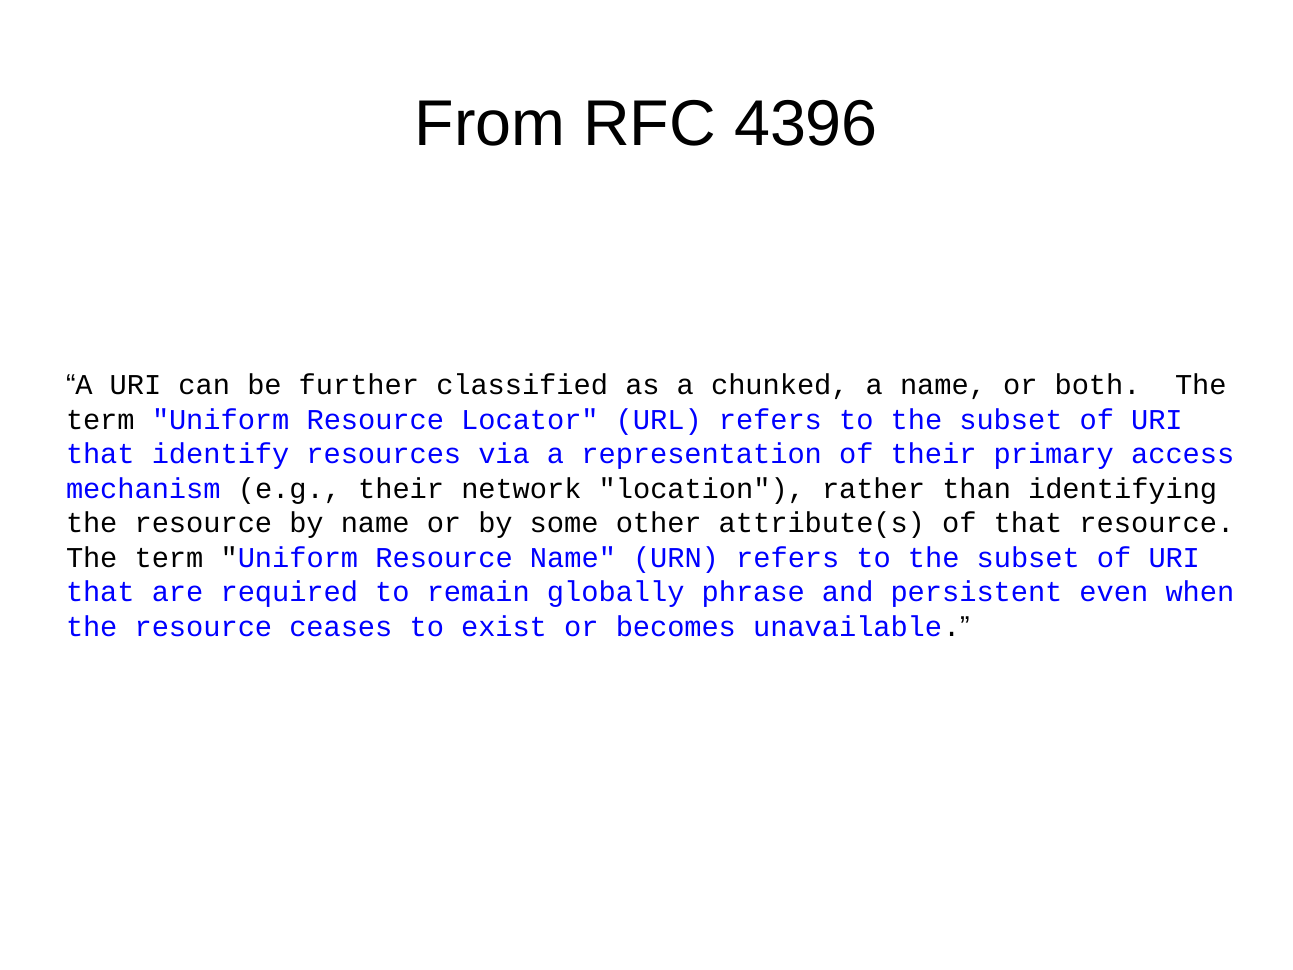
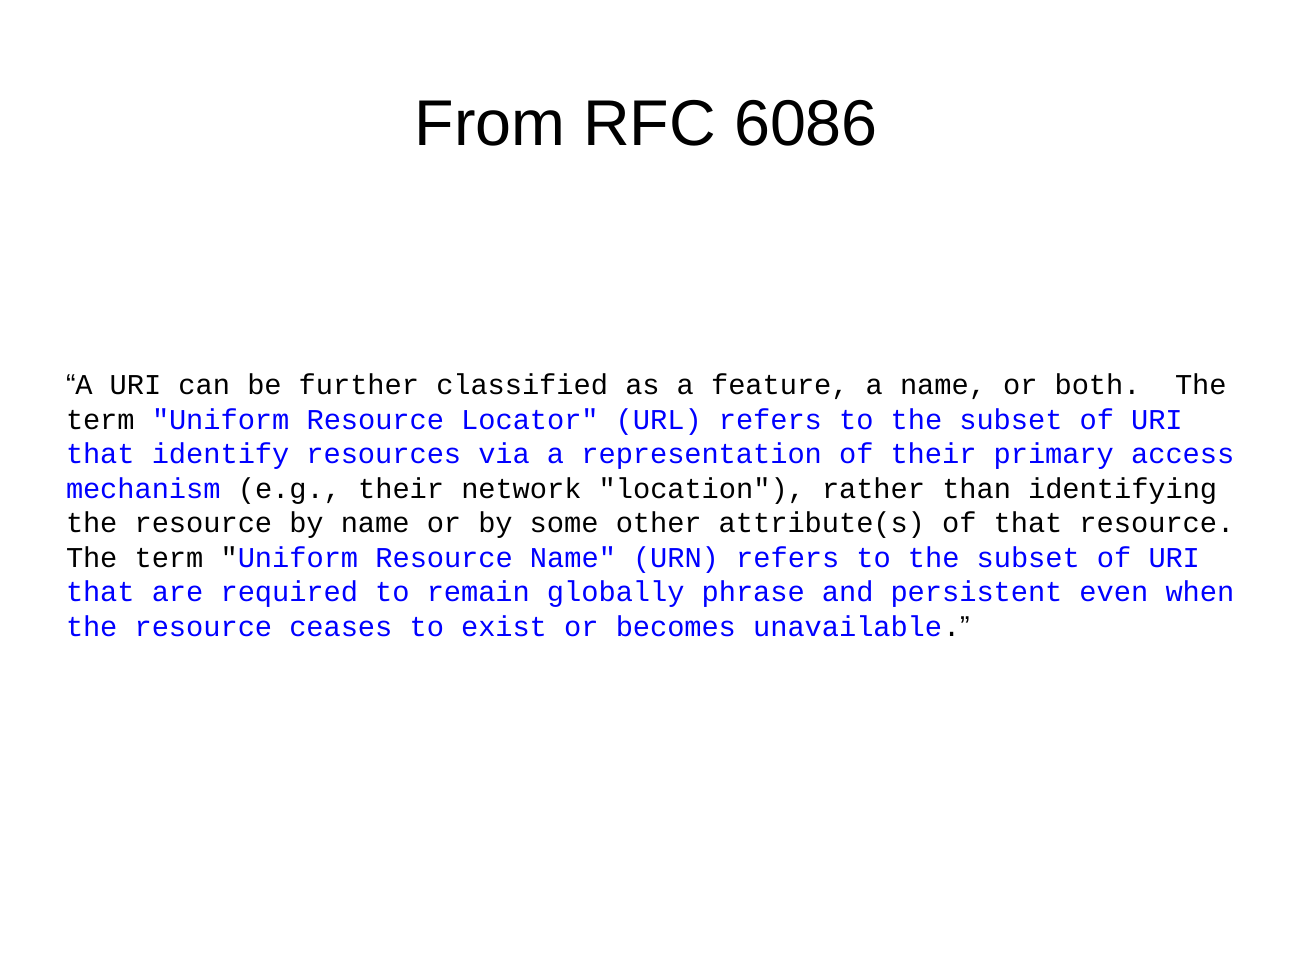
4396: 4396 -> 6086 (806, 124)
chunked: chunked -> feature (780, 385)
